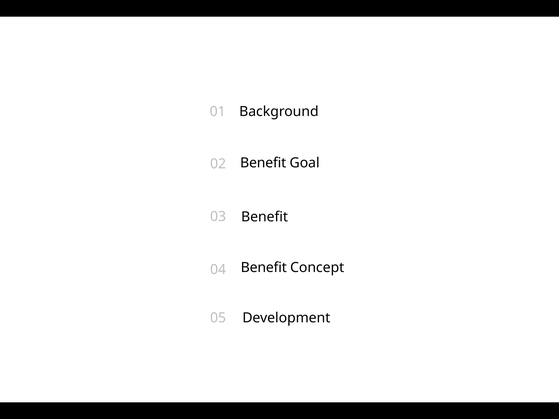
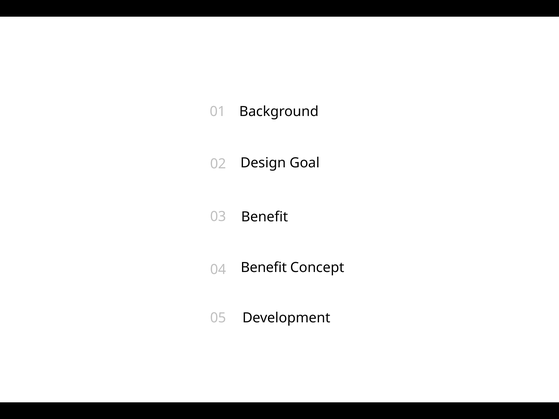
Benefit: Benefit -> Design (263, 163)
